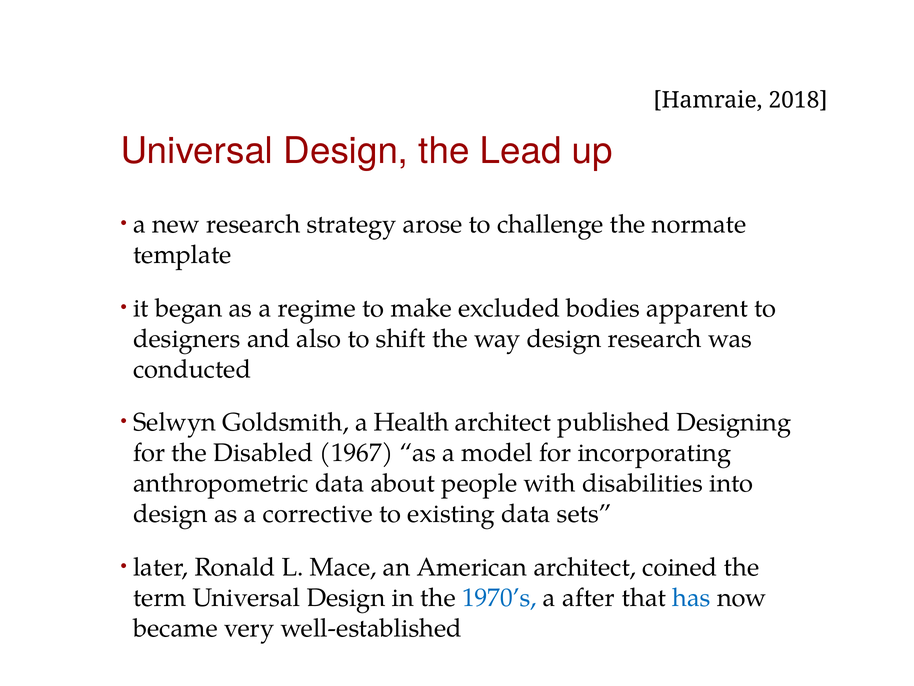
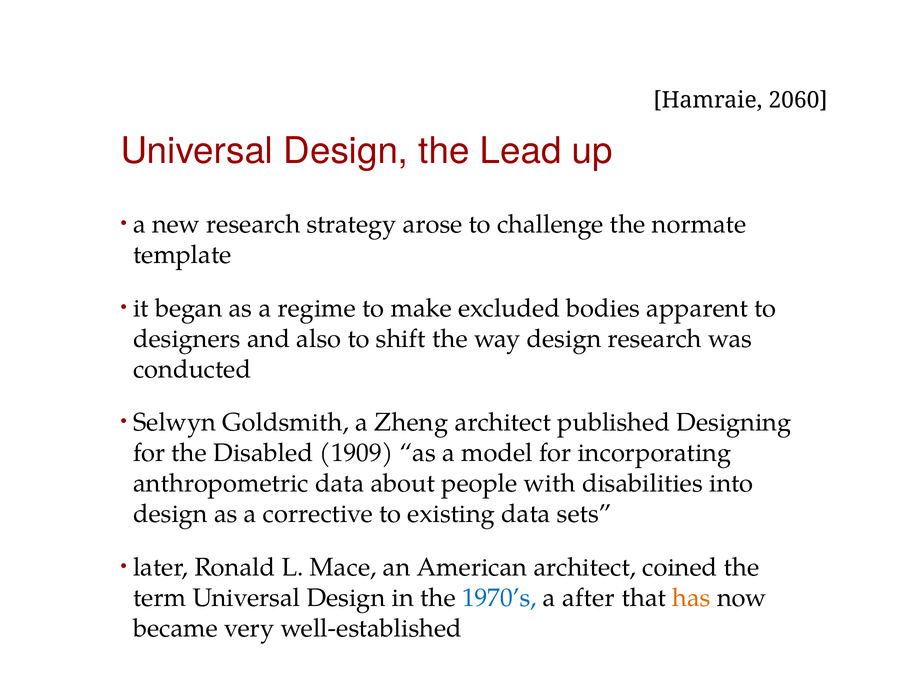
2018: 2018 -> 2060 (798, 100)
Health: Health -> Zheng (411, 422)
1967: 1967 -> 1909 (356, 453)
has colour: blue -> orange (692, 597)
